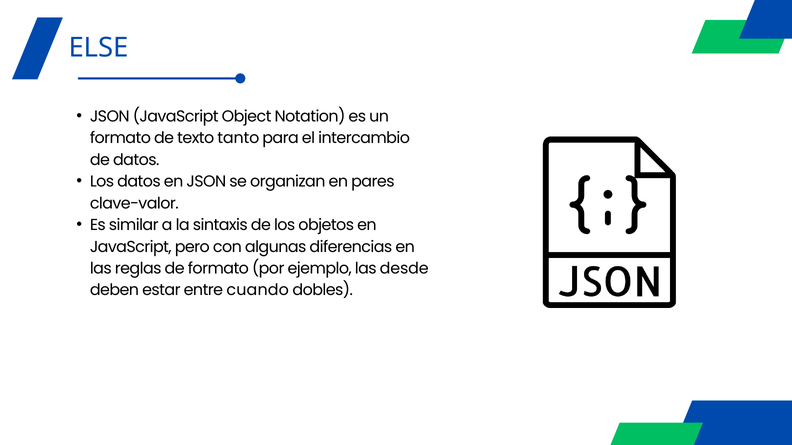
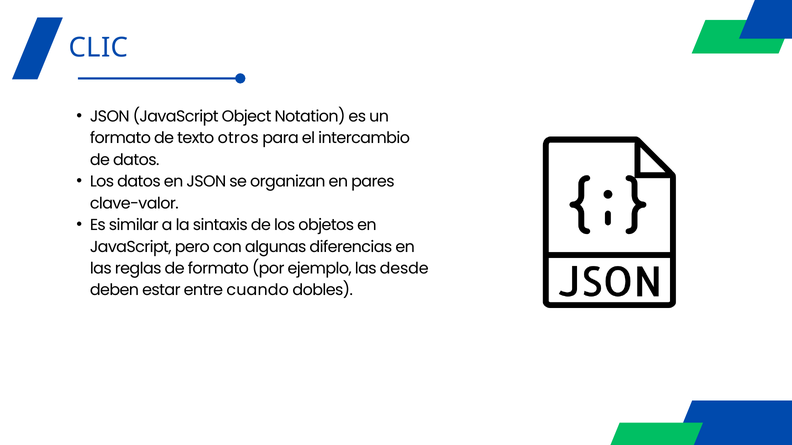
ELSE: ELSE -> CLIC (98, 48)
tanto: tanto -> otros (238, 138)
